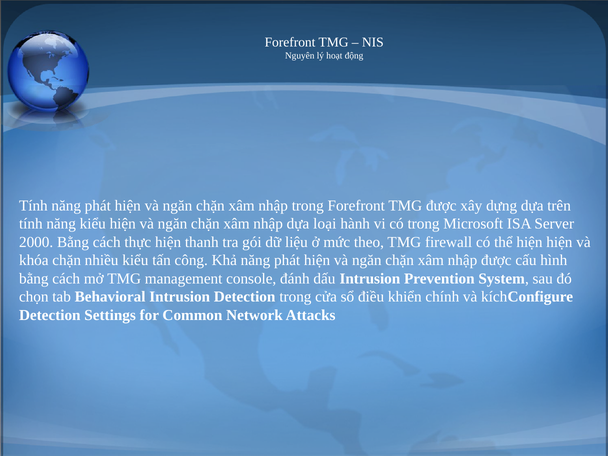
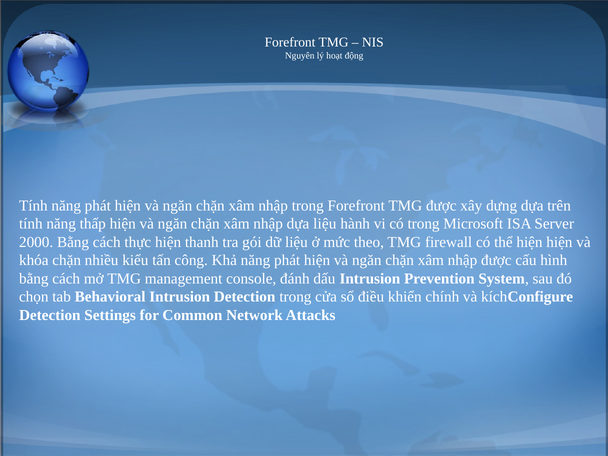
năng kiểu: kiểu -> thấp (93, 224)
dựa loại: loại -> liệu (325, 224)
